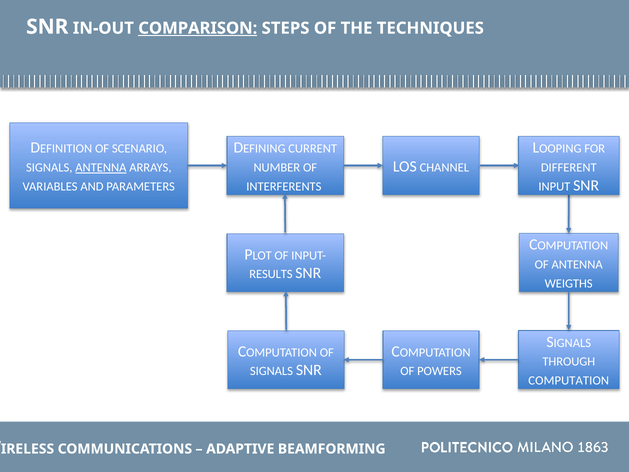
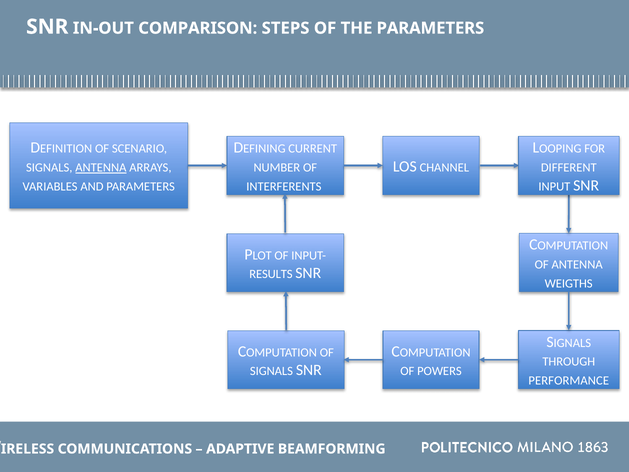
COMPARISON underline: present -> none (198, 28)
THE TECHNIQUES: TECHNIQUES -> PARAMETERS (430, 28)
COMPUTATION: COMPUTATION -> PERFORMANCE (569, 381)
